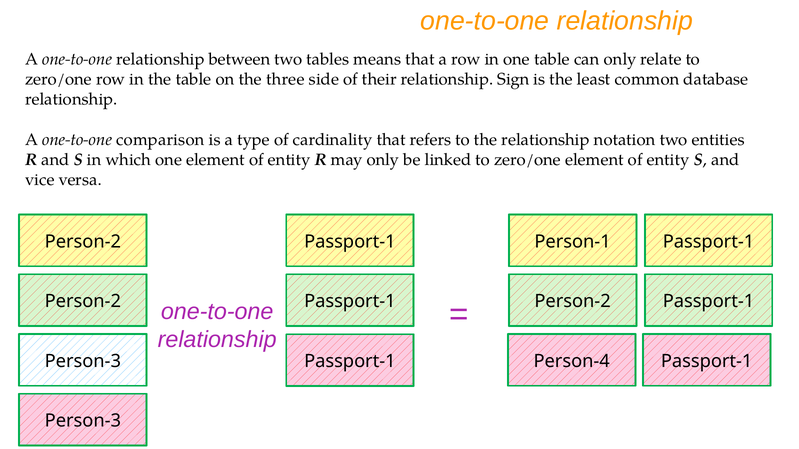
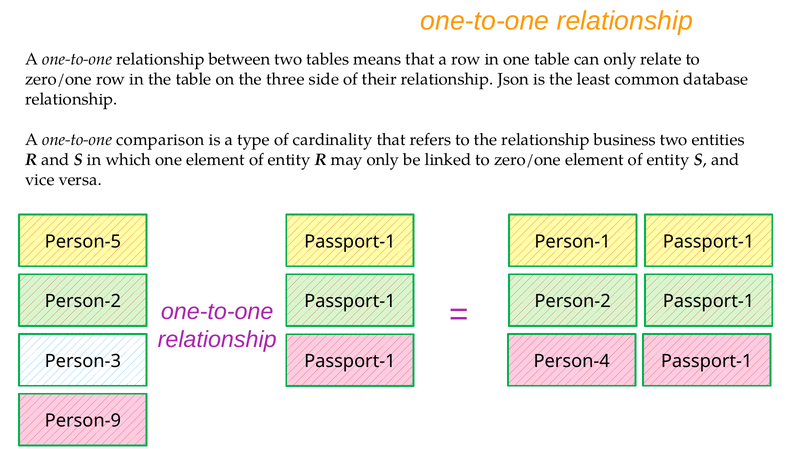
Sign: Sign -> Json (513, 79)
notation: notation -> business (625, 140)
Person-2: Person-2 -> Person-5 (83, 242)
Person-3: Person-3 -> Person-9 (83, 421)
